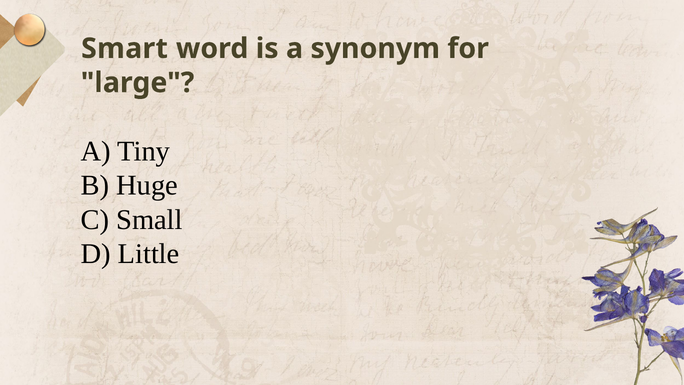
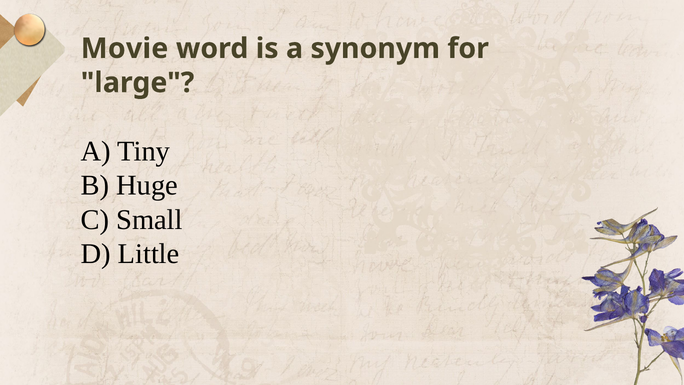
Smart: Smart -> Movie (124, 48)
